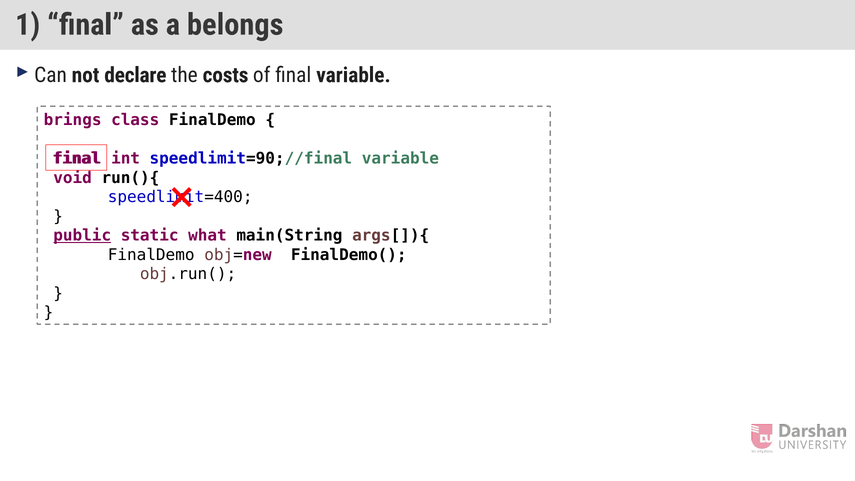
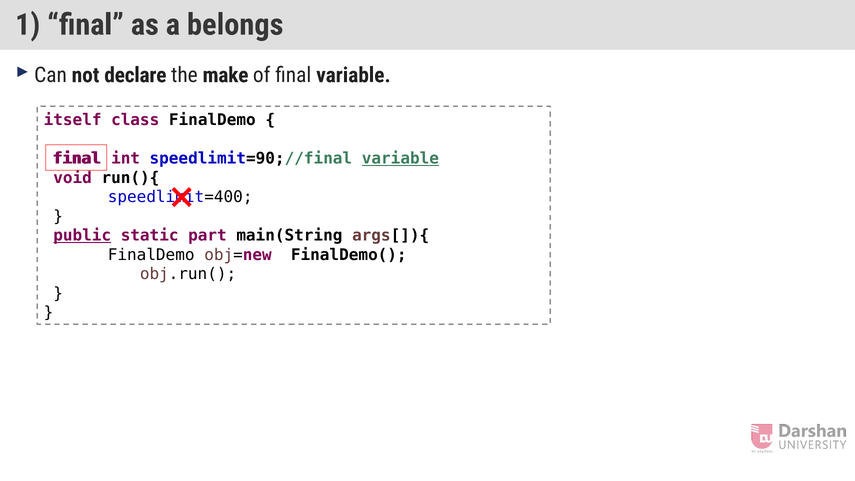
costs: costs -> make (226, 75)
brings: brings -> itself (73, 120)
variable underline: none -> present (400, 159)
what: what -> part (207, 236)
